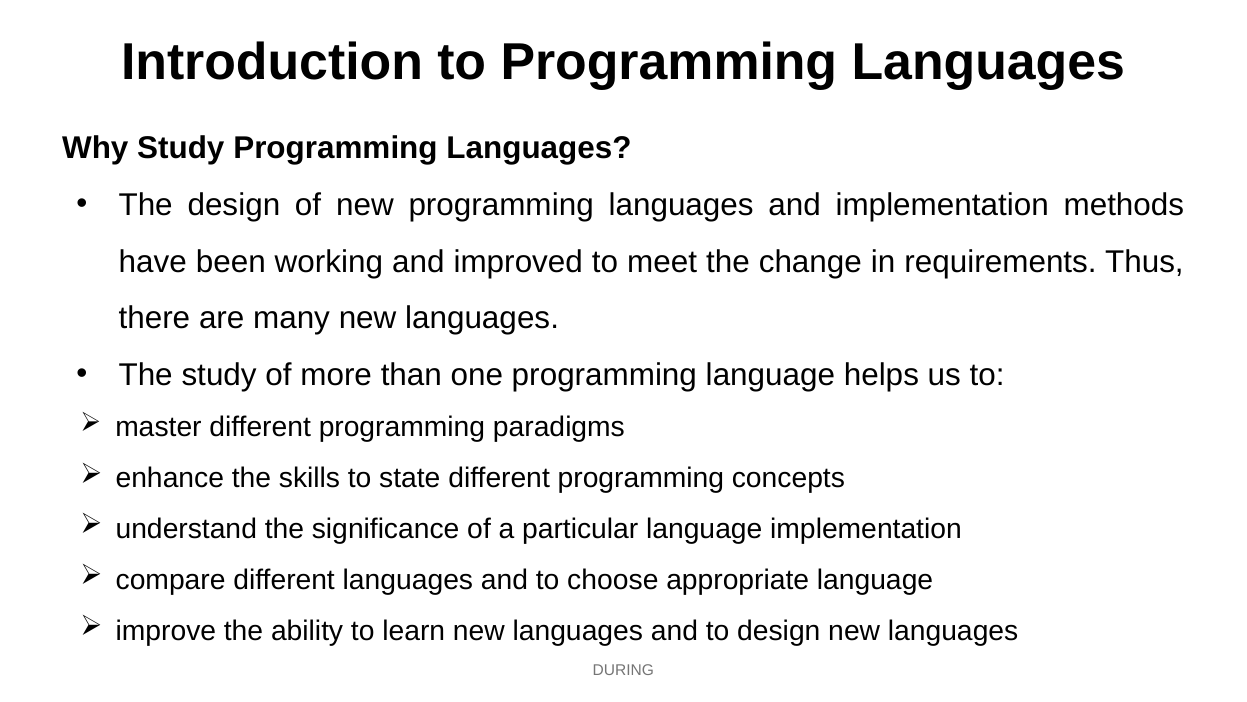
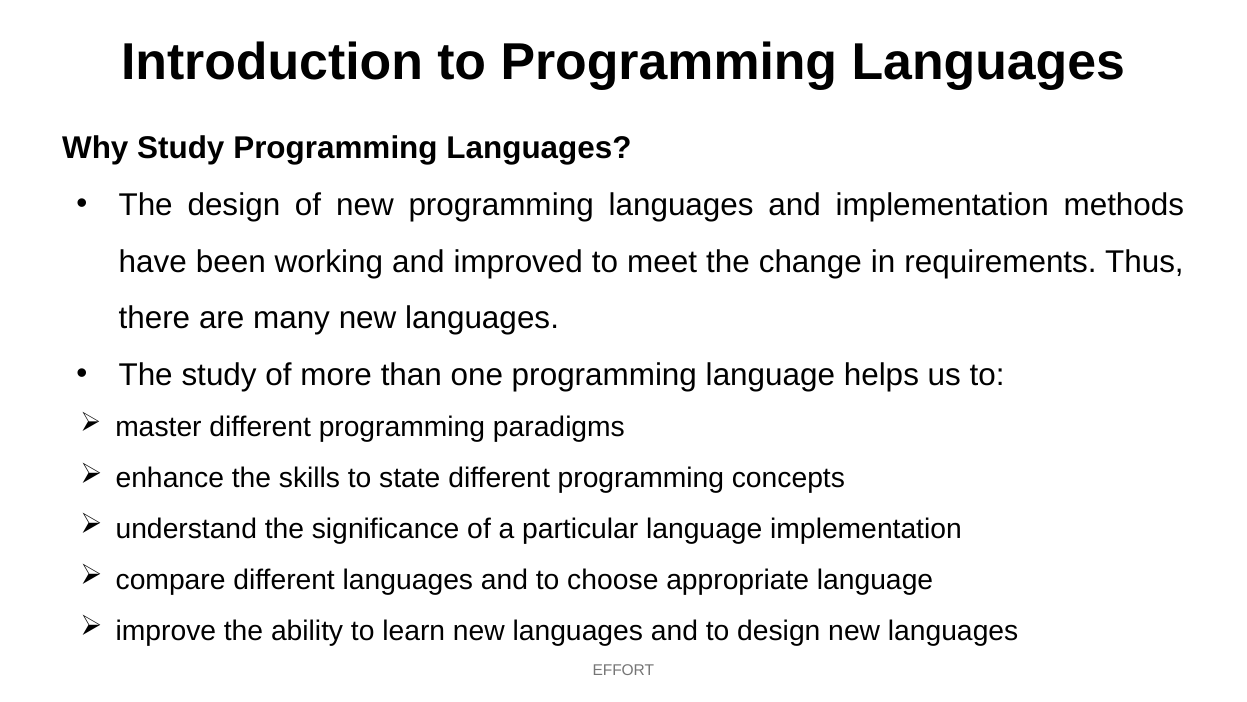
DURING: DURING -> EFFORT (623, 670)
